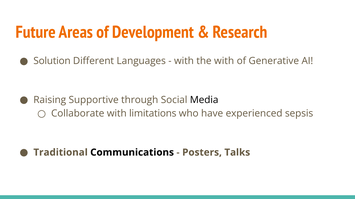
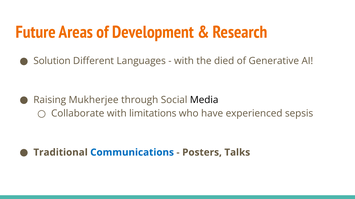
the with: with -> died (224, 61)
Supportive: Supportive -> Mukherjee (94, 100)
Communications colour: black -> blue (132, 153)
